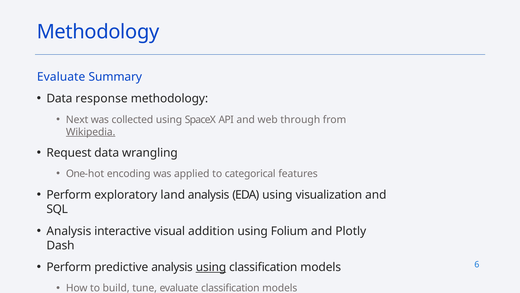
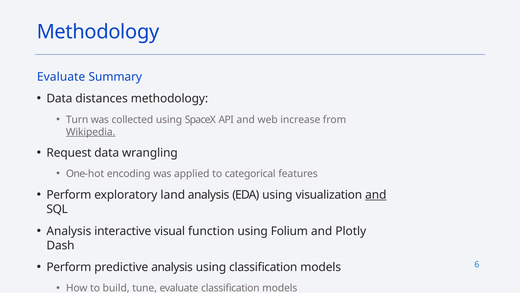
response: response -> distances (102, 99)
Next: Next -> Turn (77, 119)
through: through -> increase (300, 119)
and underline: none -> present (376, 195)
addition: addition -> function (211, 231)
using underline: present -> none (211, 267)
